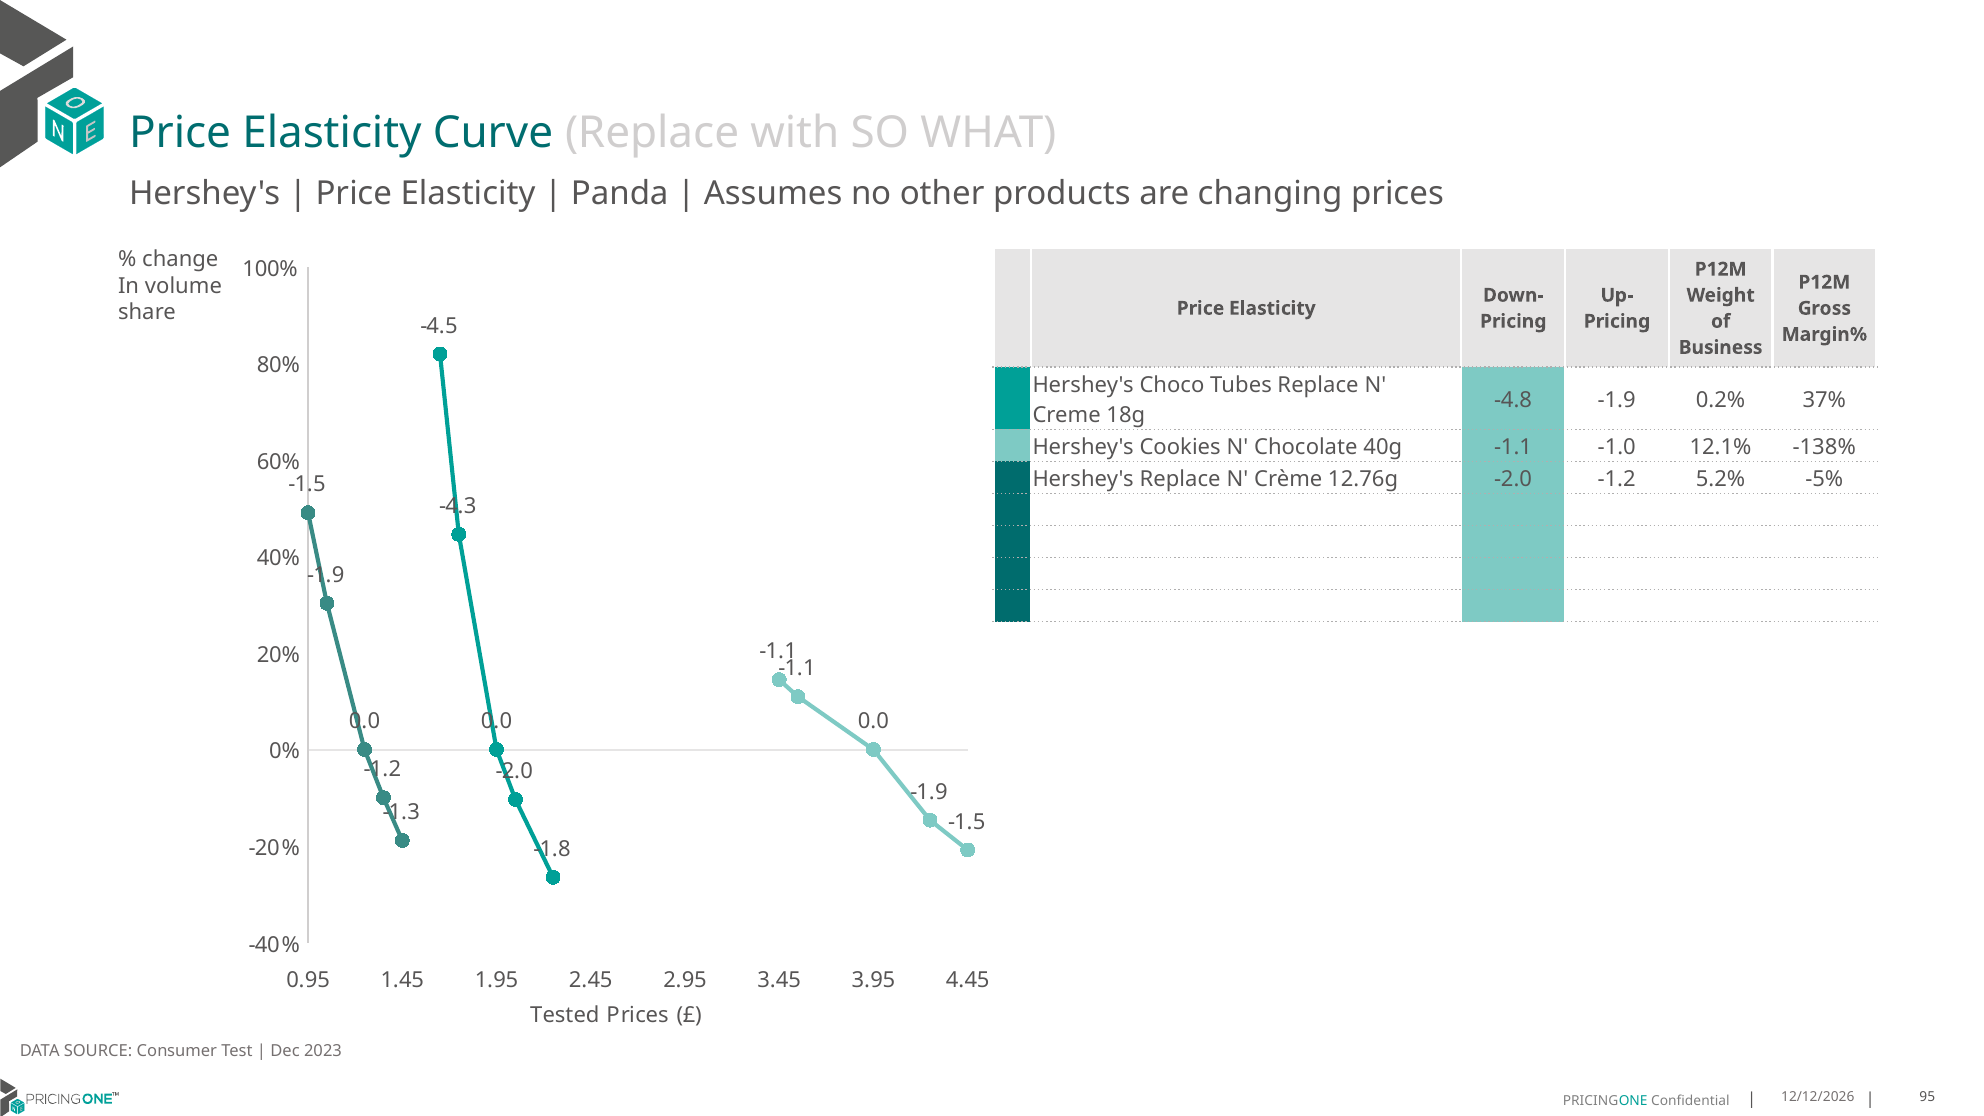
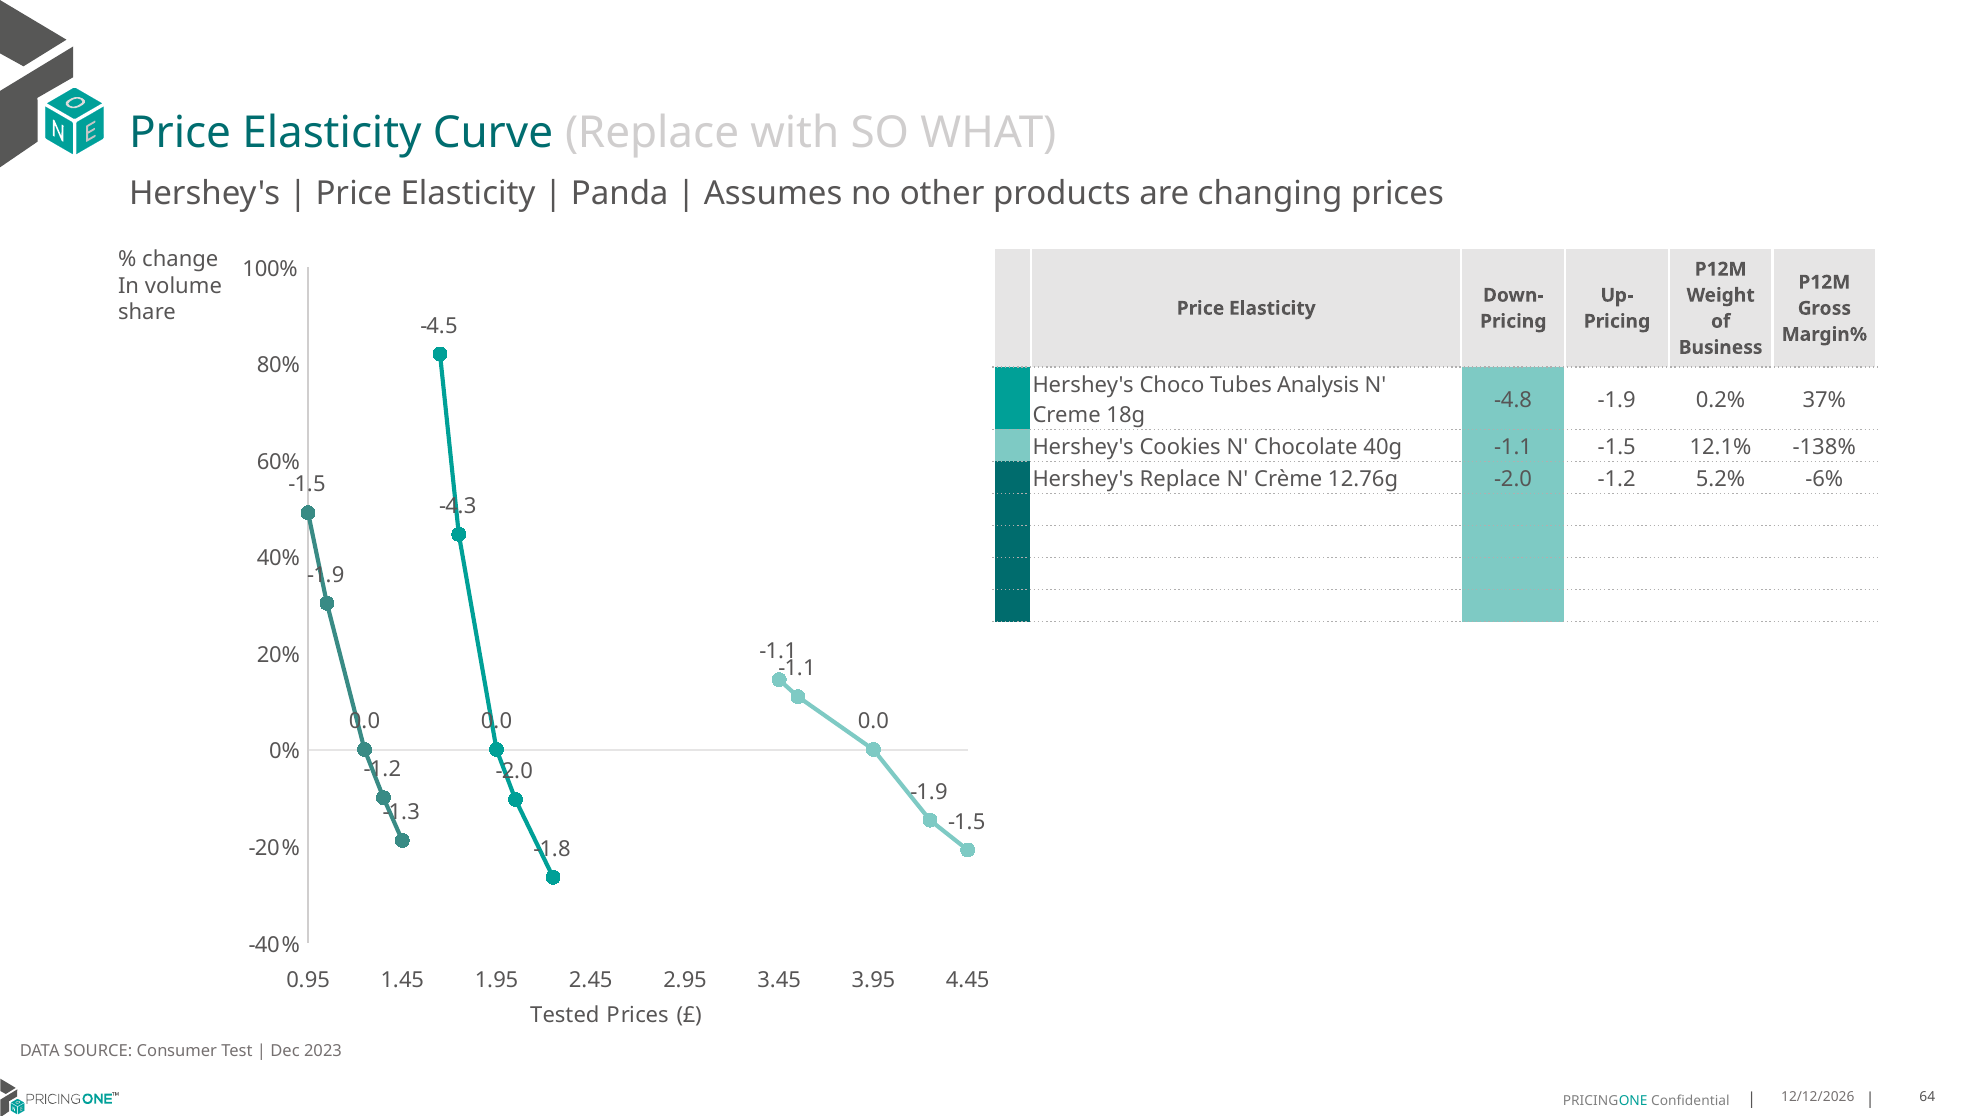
Tubes Replace: Replace -> Analysis (1318, 385)
-1.1 -1.0: -1.0 -> -1.5 (1617, 447)
-5%: -5% -> -6% (1824, 479)
95: 95 -> 64 (1927, 1097)
